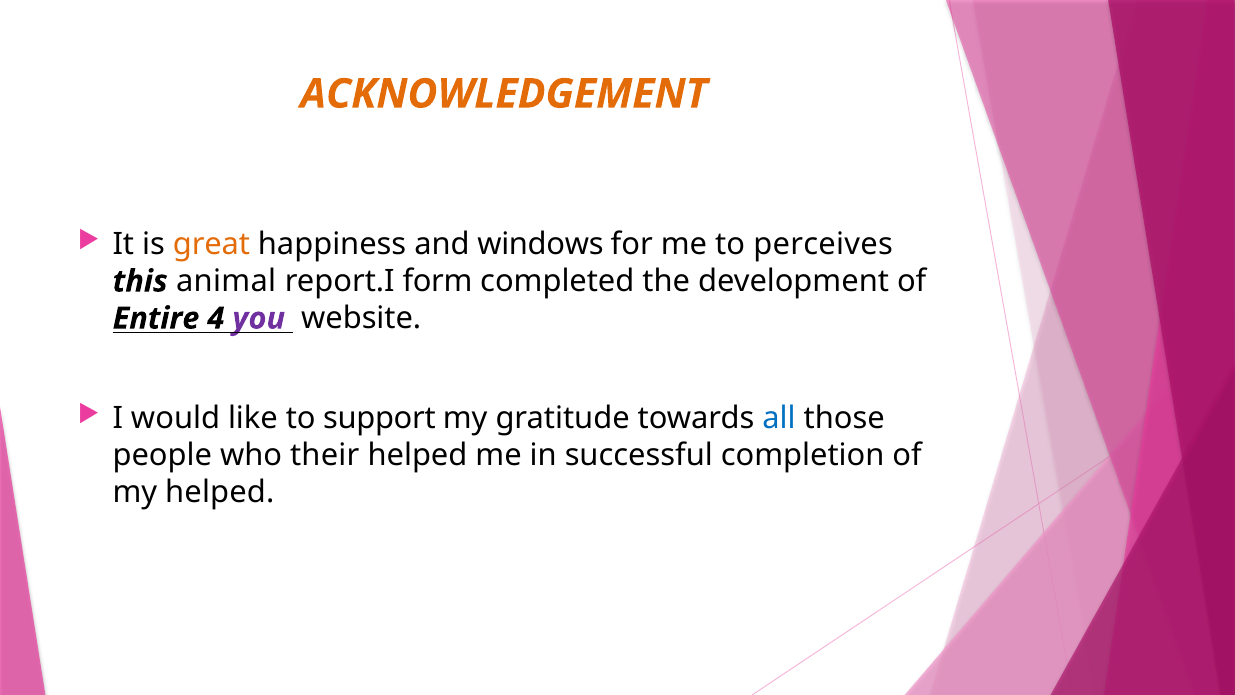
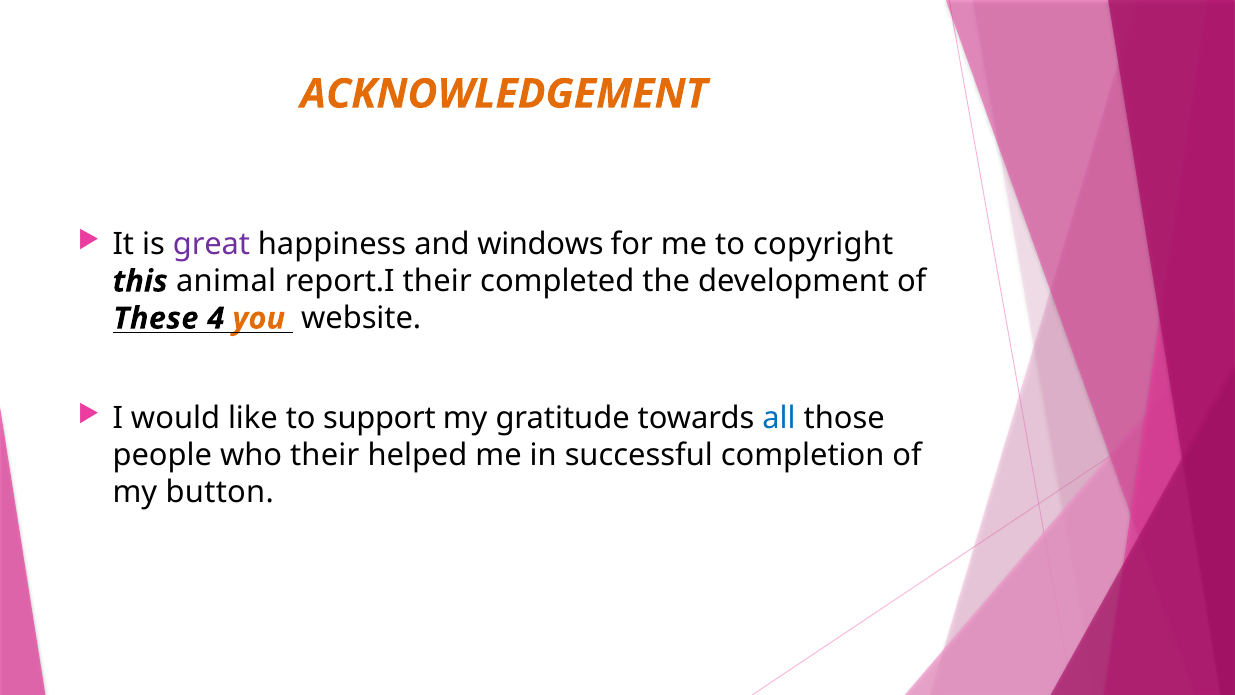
great colour: orange -> purple (212, 244)
perceives: perceives -> copyright (823, 244)
report.I form: form -> their (437, 281)
Entire: Entire -> These (156, 318)
you colour: purple -> orange (259, 318)
my helped: helped -> button (220, 492)
